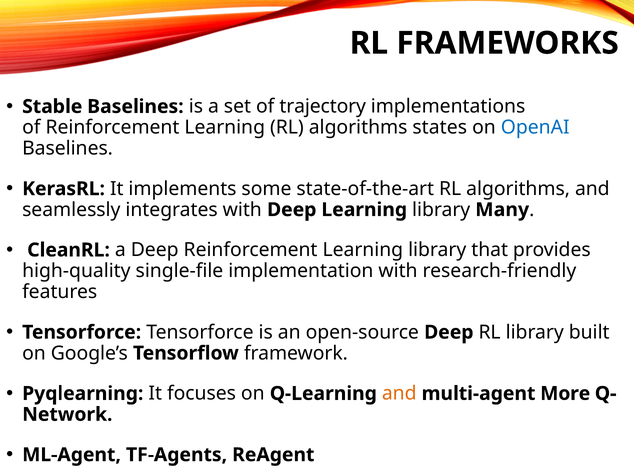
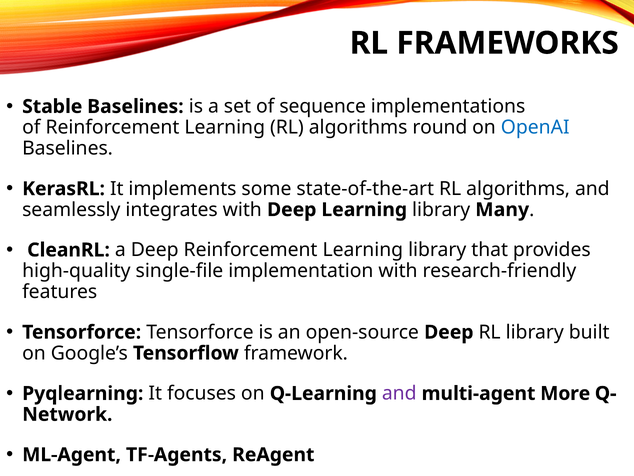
trajectory: trajectory -> sequence (323, 106)
states: states -> round (440, 127)
and colour: orange -> purple (399, 393)
